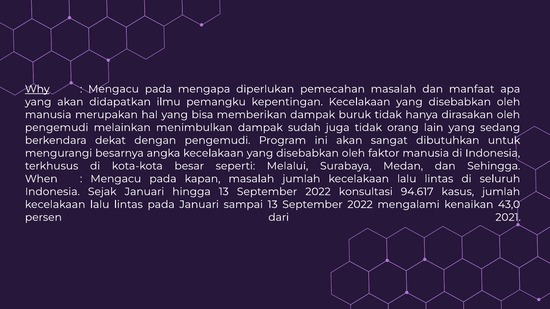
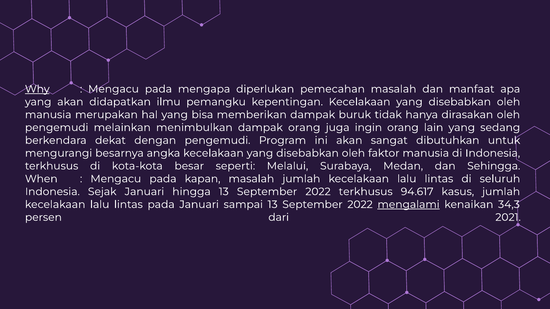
dampak sudah: sudah -> orang (304, 128)
juga tidak: tidak -> ingin (368, 128)
2022 konsultasi: konsultasi -> terkhusus (366, 192)
mengalami underline: none -> present (409, 205)
43,0: 43,0 -> 34,3 (509, 205)
